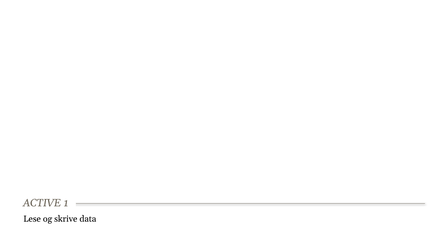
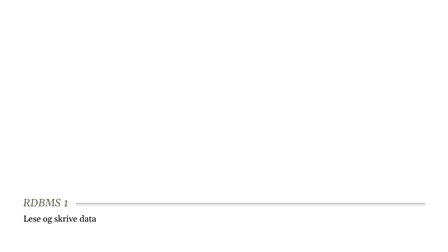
ACTIVE: ACTIVE -> RDBMS (42, 203)
